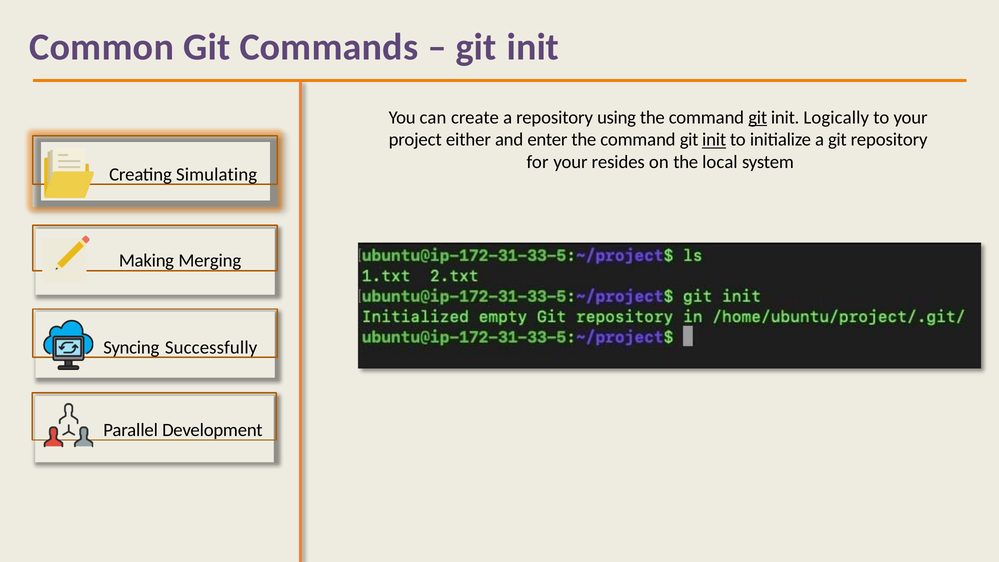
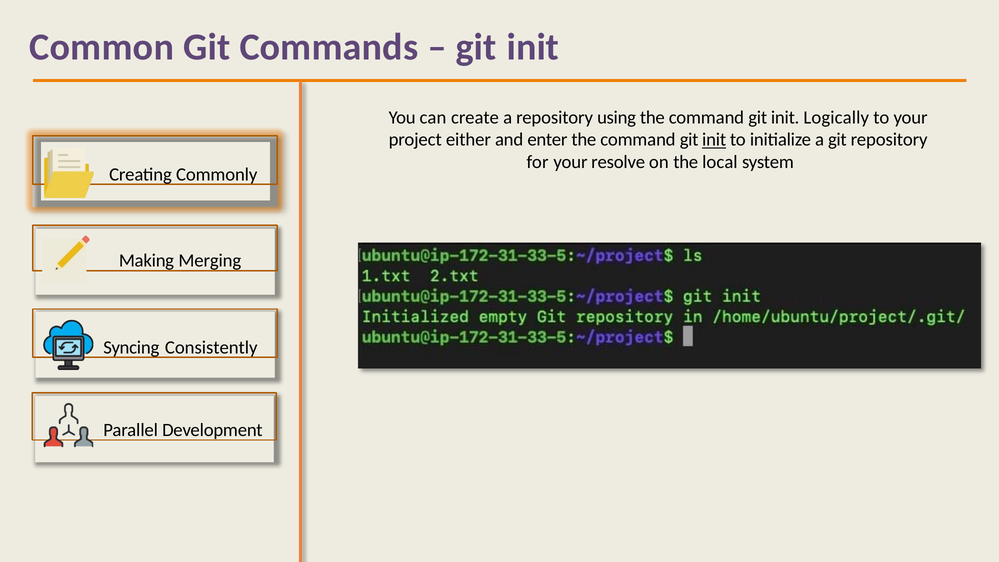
git underline: present -> none (758, 118)
resides: resides -> resolve (618, 162)
Simulating: Simulating -> Commonly (217, 175)
Successfully: Successfully -> Consistently (211, 347)
